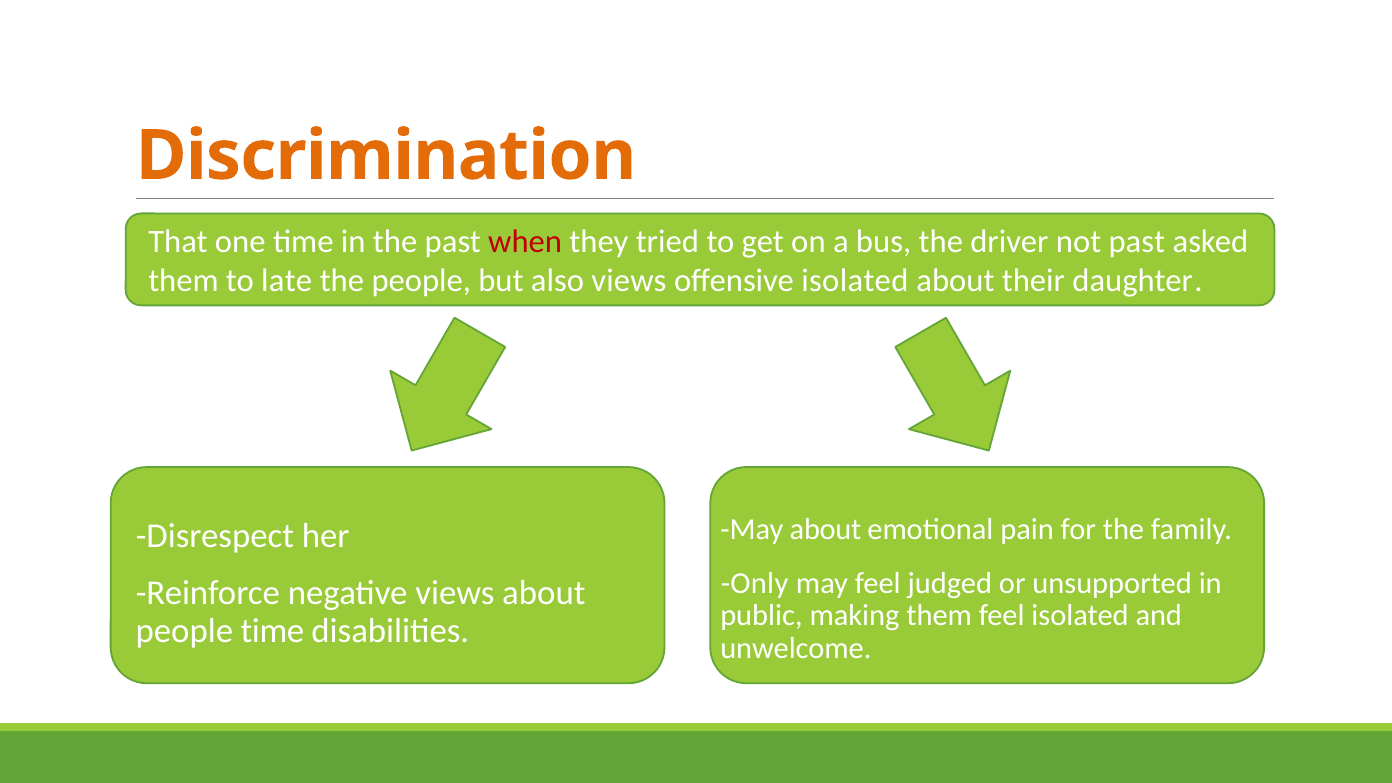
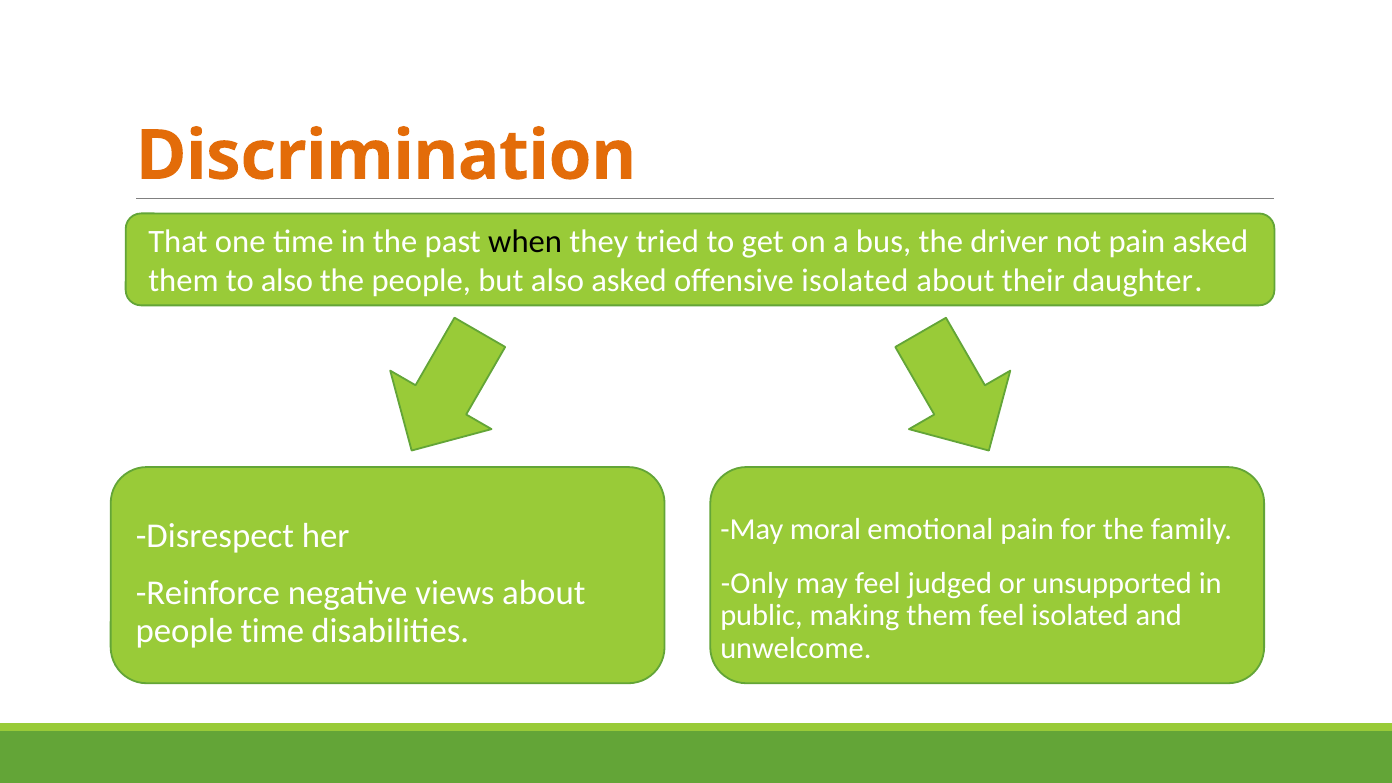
when colour: red -> black (525, 241)
not past: past -> pain (1137, 241)
to late: late -> also (287, 281)
also views: views -> asked (629, 281)
May about: about -> moral (826, 530)
